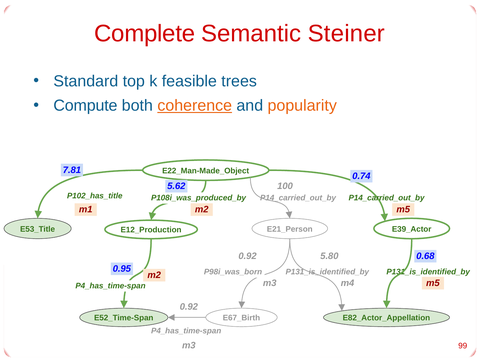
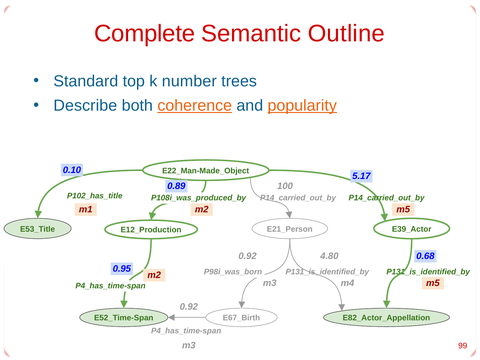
Steiner: Steiner -> Outline (346, 34)
feasible: feasible -> number (189, 81)
Compute: Compute -> Describe (85, 106)
popularity underline: none -> present (302, 106)
7.81: 7.81 -> 0.10 (72, 170)
0.74: 0.74 -> 5.17 (361, 176)
5.62: 5.62 -> 0.89 (176, 186)
5.80: 5.80 -> 4.80 (329, 256)
